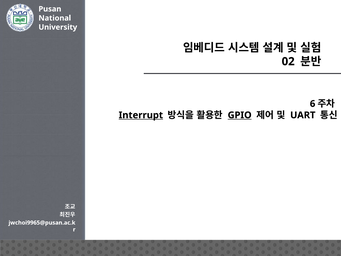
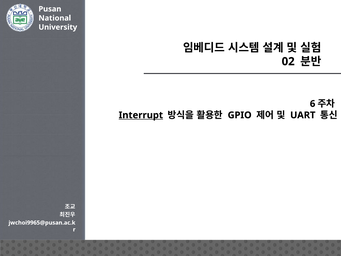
GPIO underline: present -> none (240, 115)
